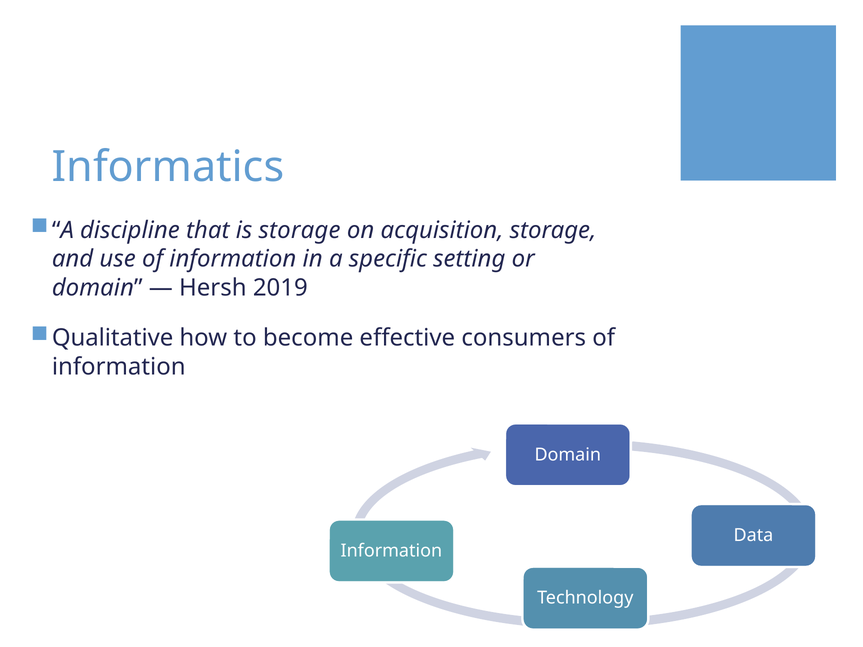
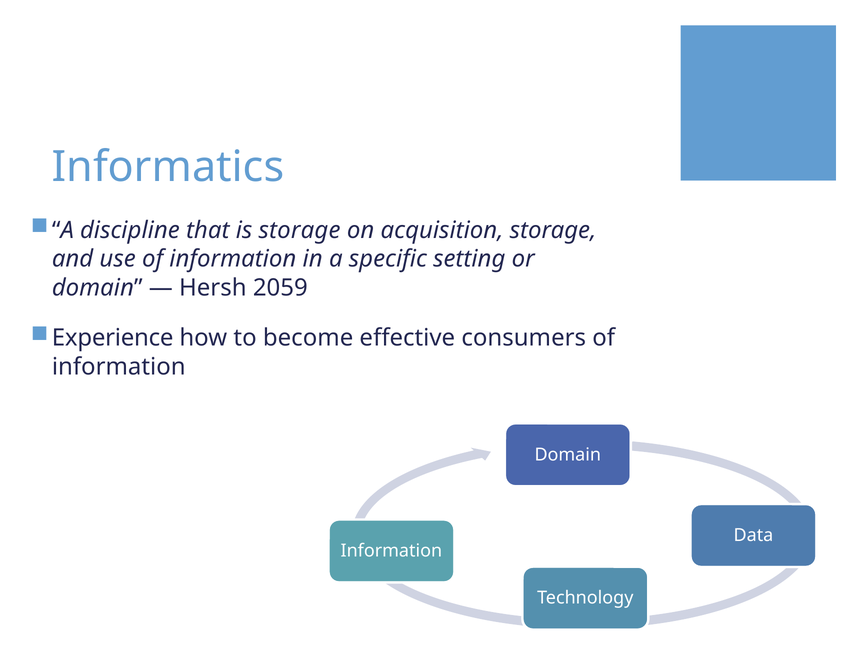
2019: 2019 -> 2059 (280, 288)
Qualitative: Qualitative -> Experience (113, 338)
